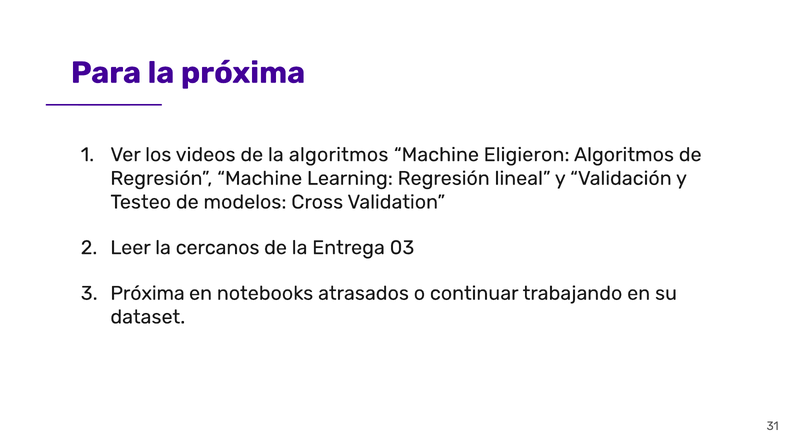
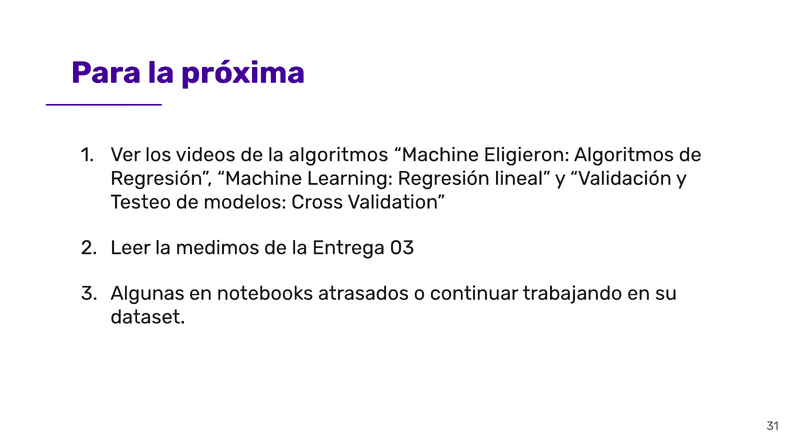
cercanos: cercanos -> medimos (218, 248)
Próxima: Próxima -> Algunas (148, 293)
